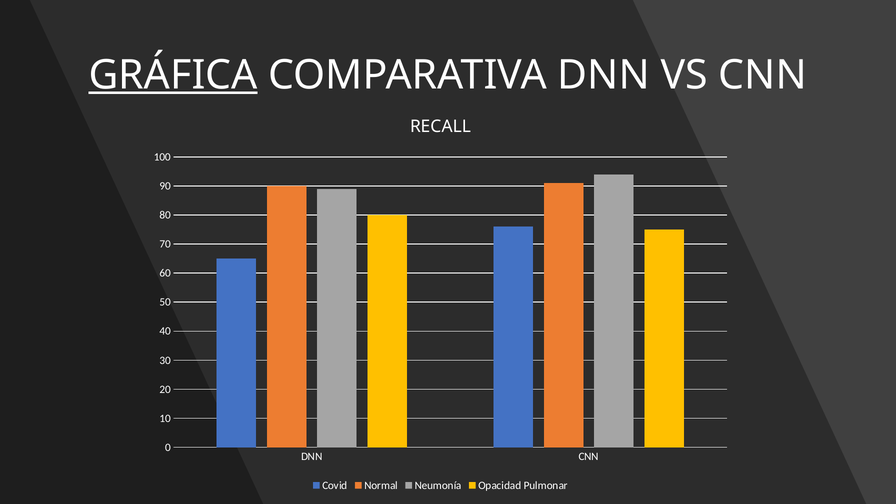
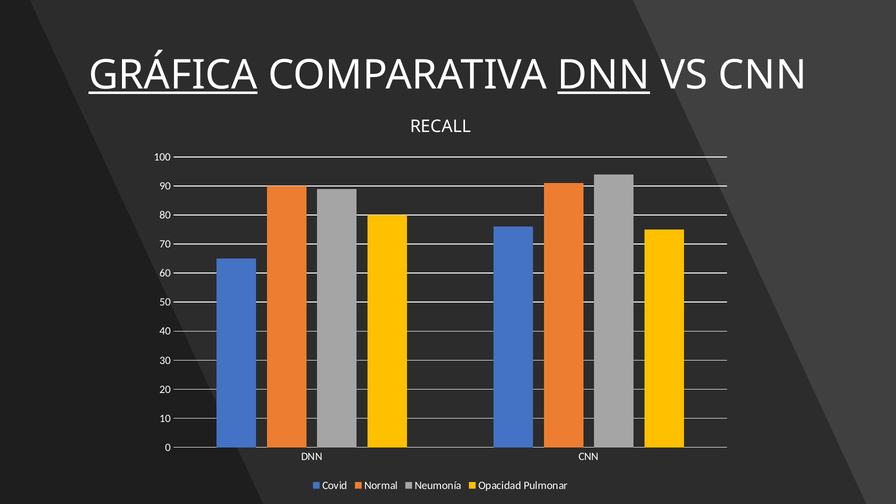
DNN underline: none -> present (604, 75)
